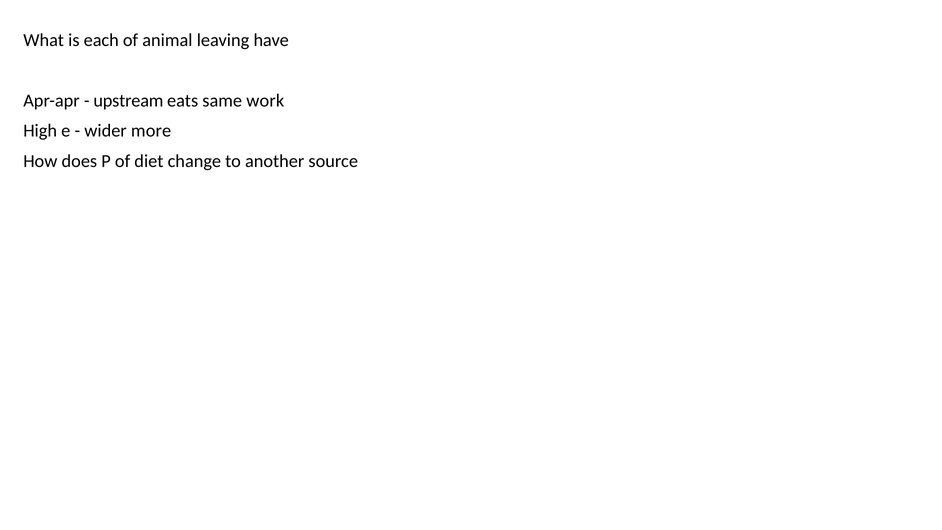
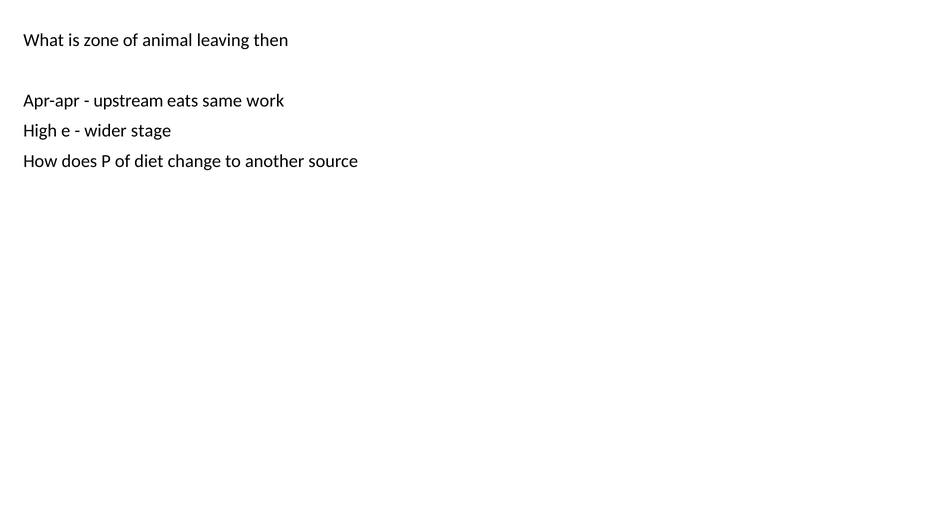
each: each -> zone (101, 40)
have: have -> then (271, 40)
more: more -> stage (151, 131)
